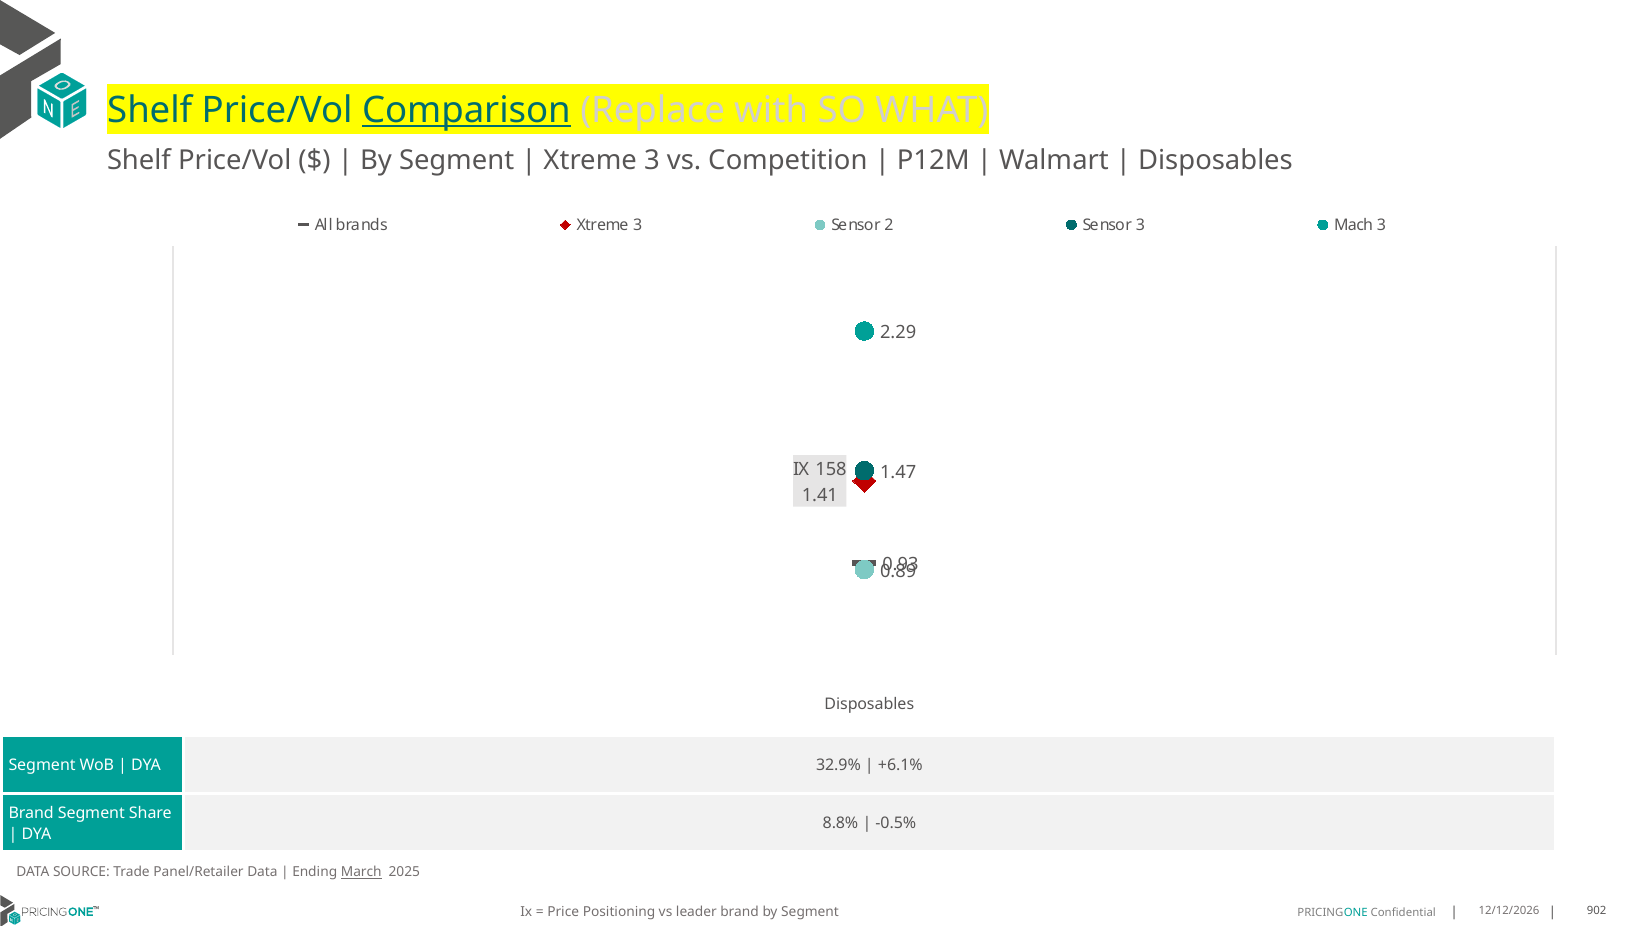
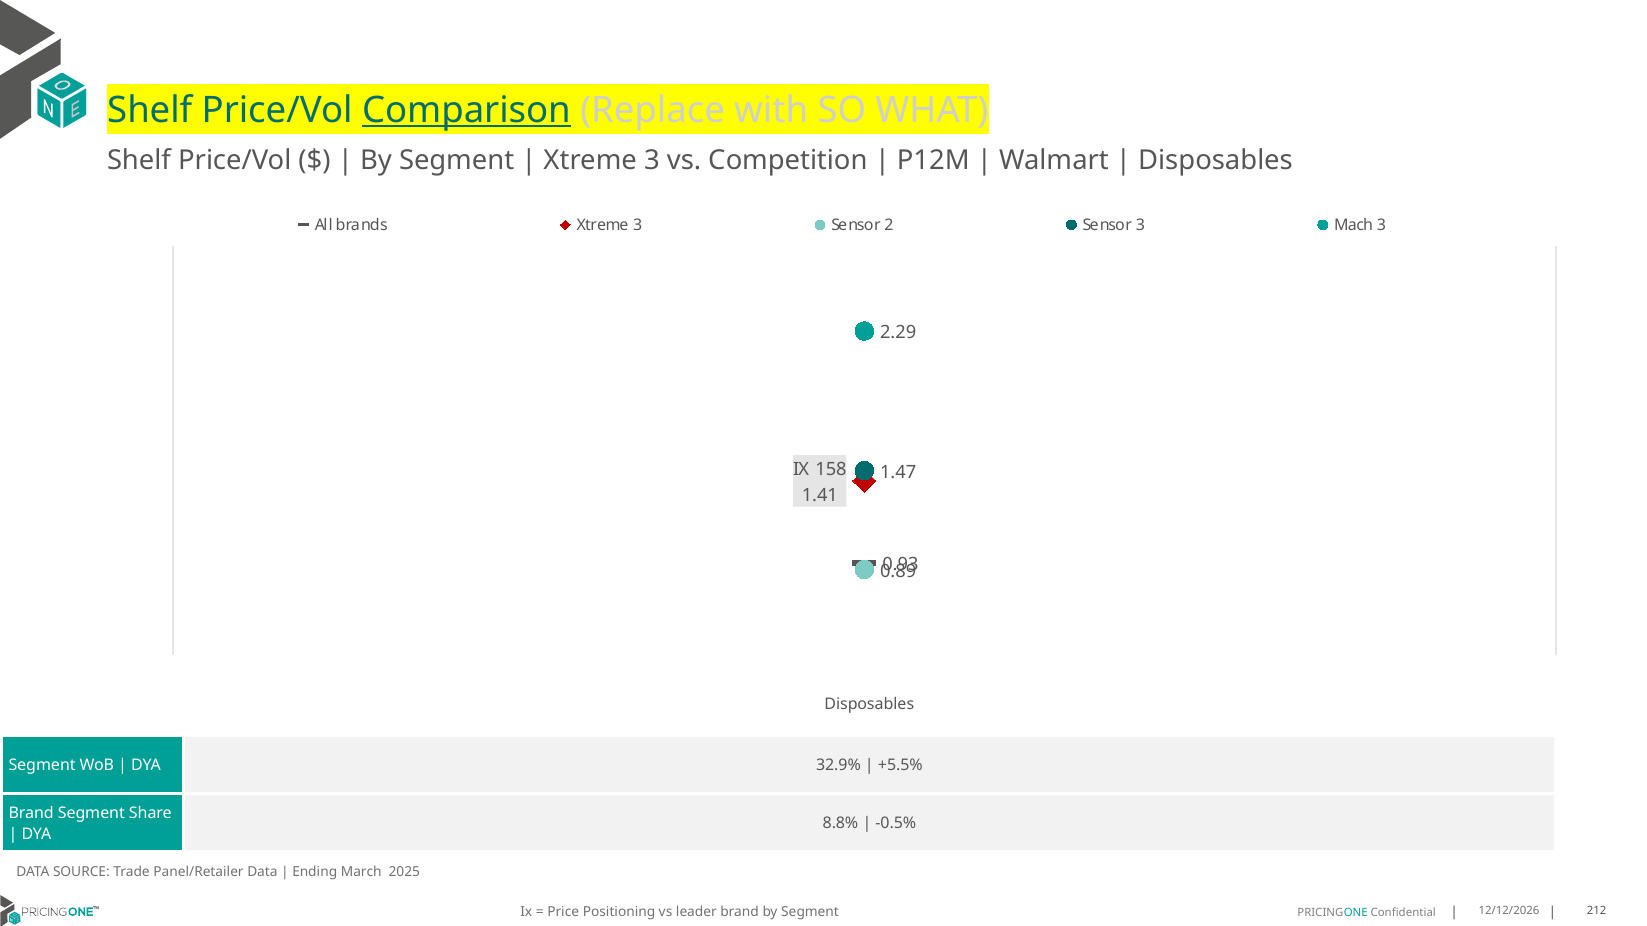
+6.1%: +6.1% -> +5.5% (900, 766)
March underline: present -> none (361, 873)
902: 902 -> 212 (1597, 911)
